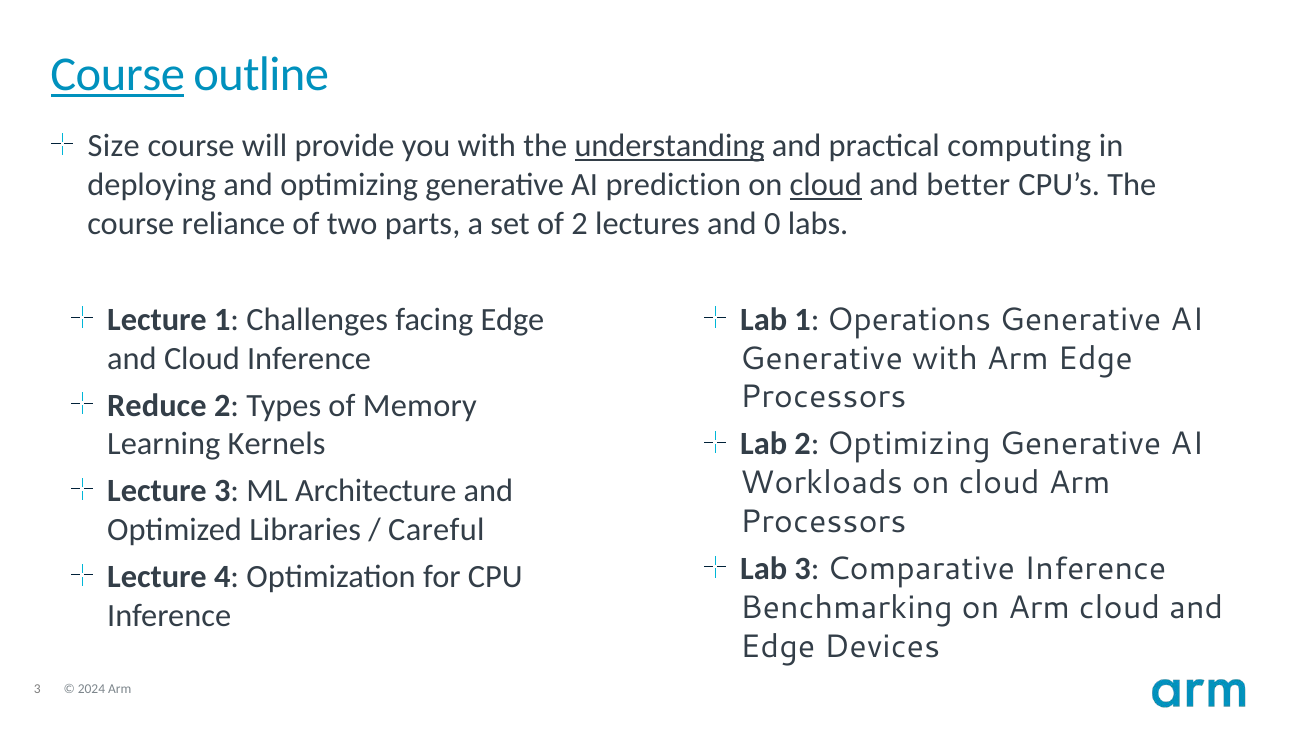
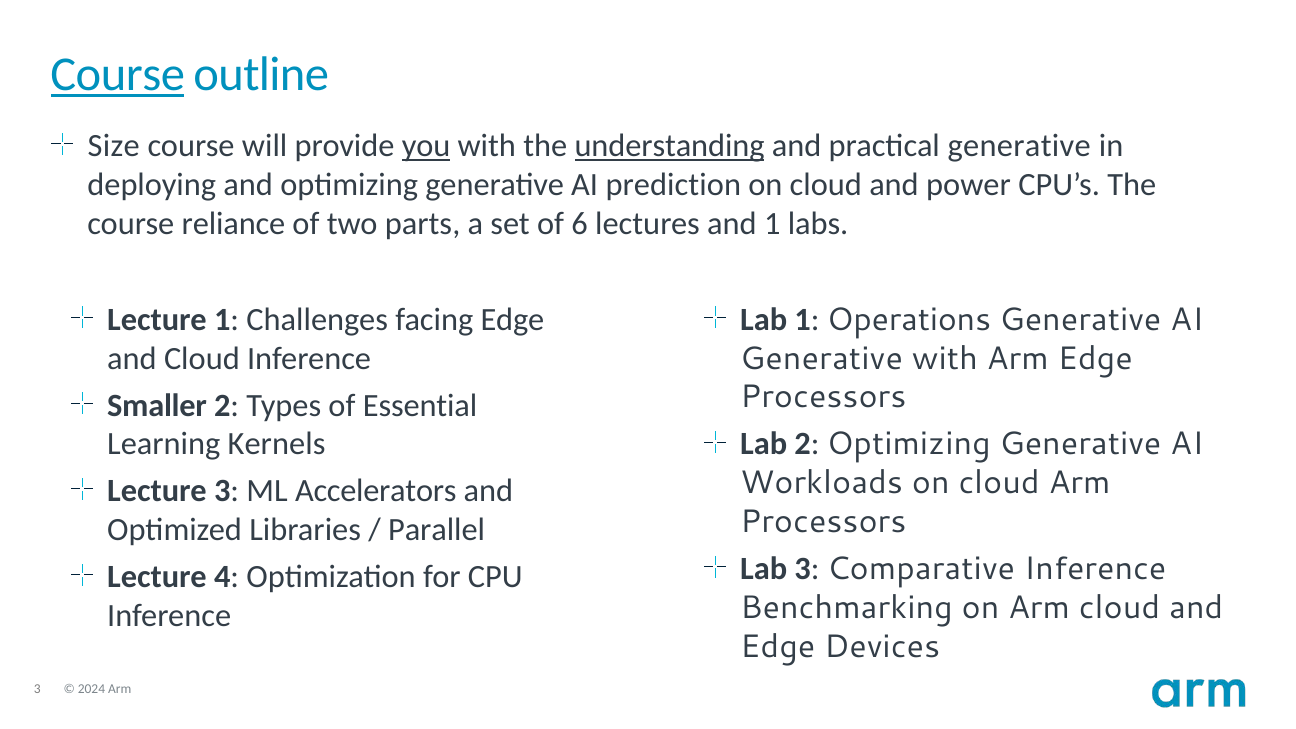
you underline: none -> present (426, 146)
practical computing: computing -> generative (1019, 146)
cloud underline: present -> none (826, 185)
better: better -> power (969, 185)
of 2: 2 -> 6 (580, 224)
and 0: 0 -> 1 (772, 224)
Reduce: Reduce -> Smaller (157, 405)
Memory: Memory -> Essential (420, 405)
Architecture: Architecture -> Accelerators (376, 491)
Careful: Careful -> Parallel (437, 530)
